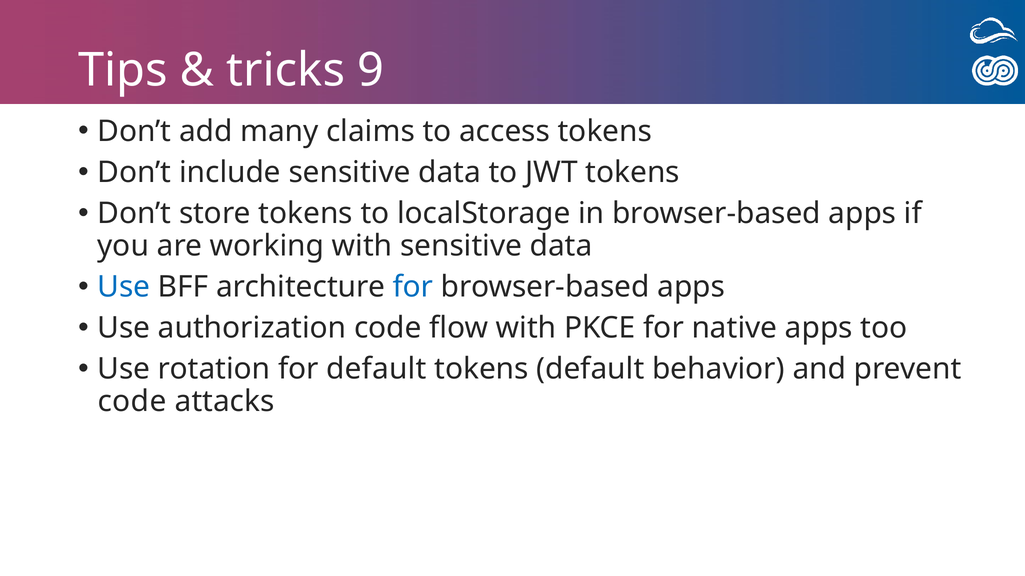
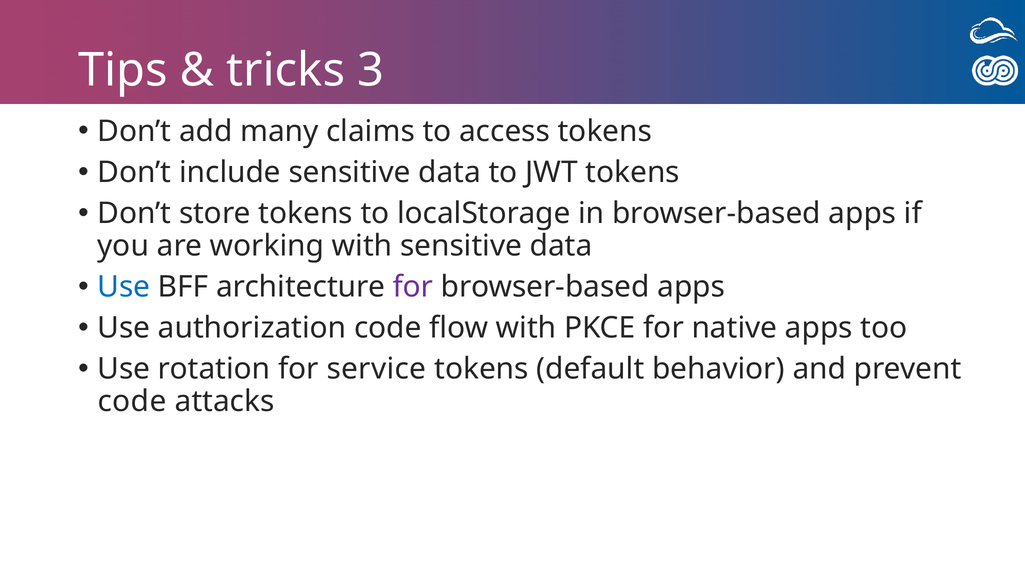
9: 9 -> 3 (371, 71)
for colour: blue -> purple (413, 287)
for default: default -> service (376, 369)
